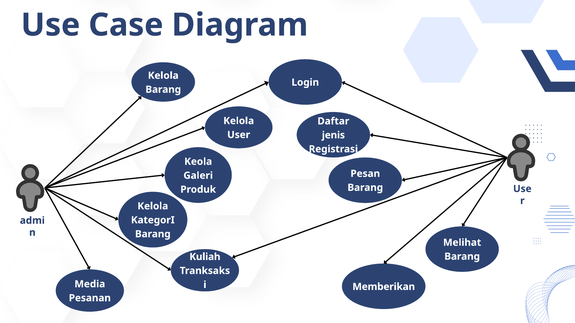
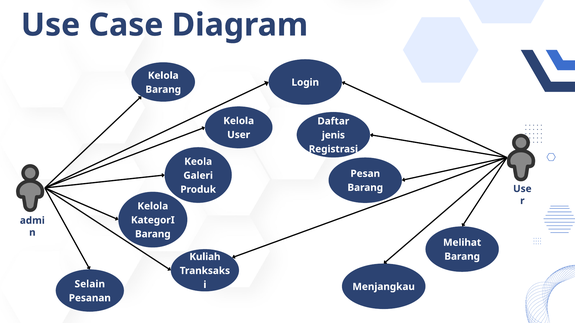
Media: Media -> Selain (90, 284)
Memberikan: Memberikan -> Menjangkau (384, 287)
